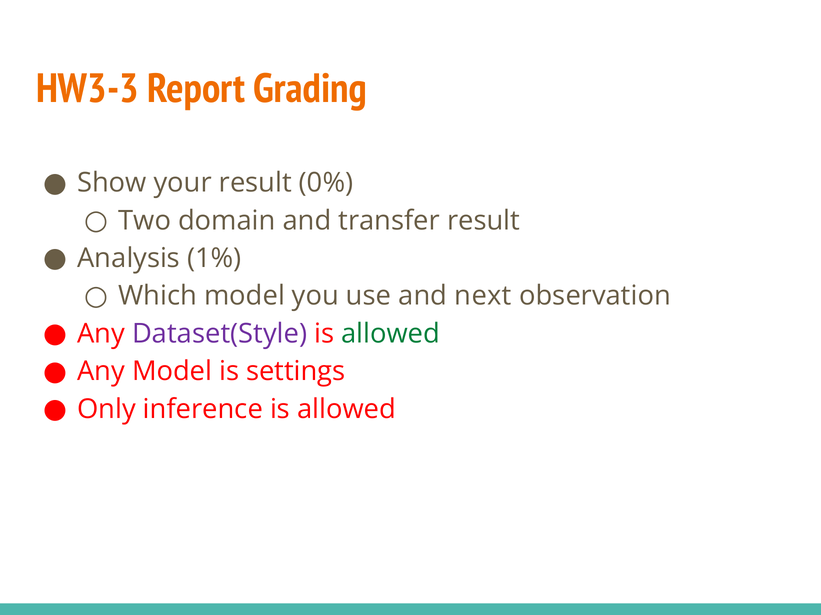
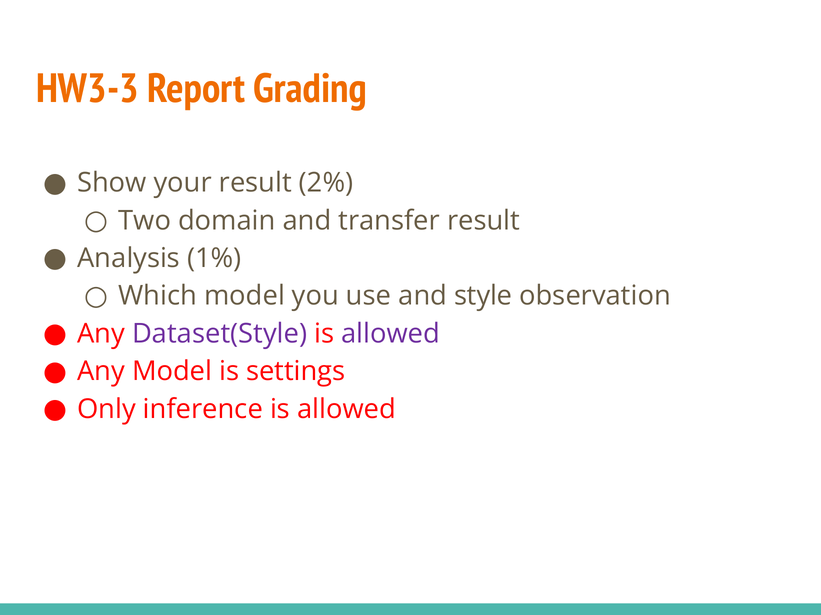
0%: 0% -> 2% (326, 183)
next: next -> style (483, 296)
allowed colour: green -> purple (391, 334)
